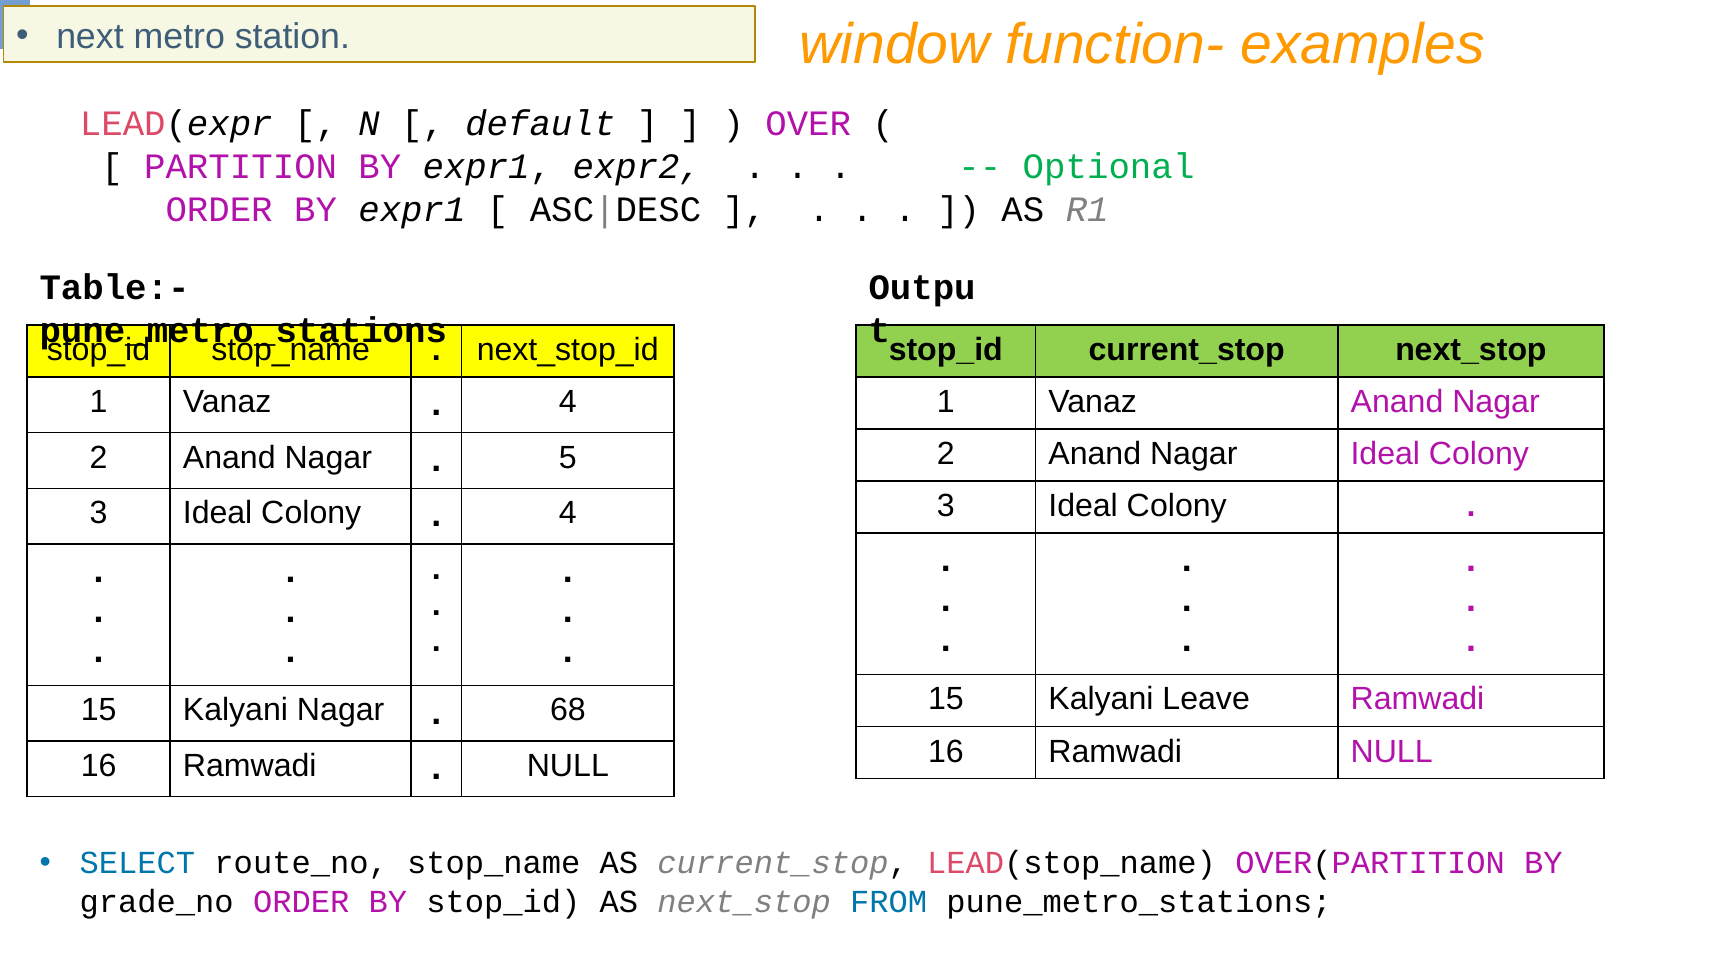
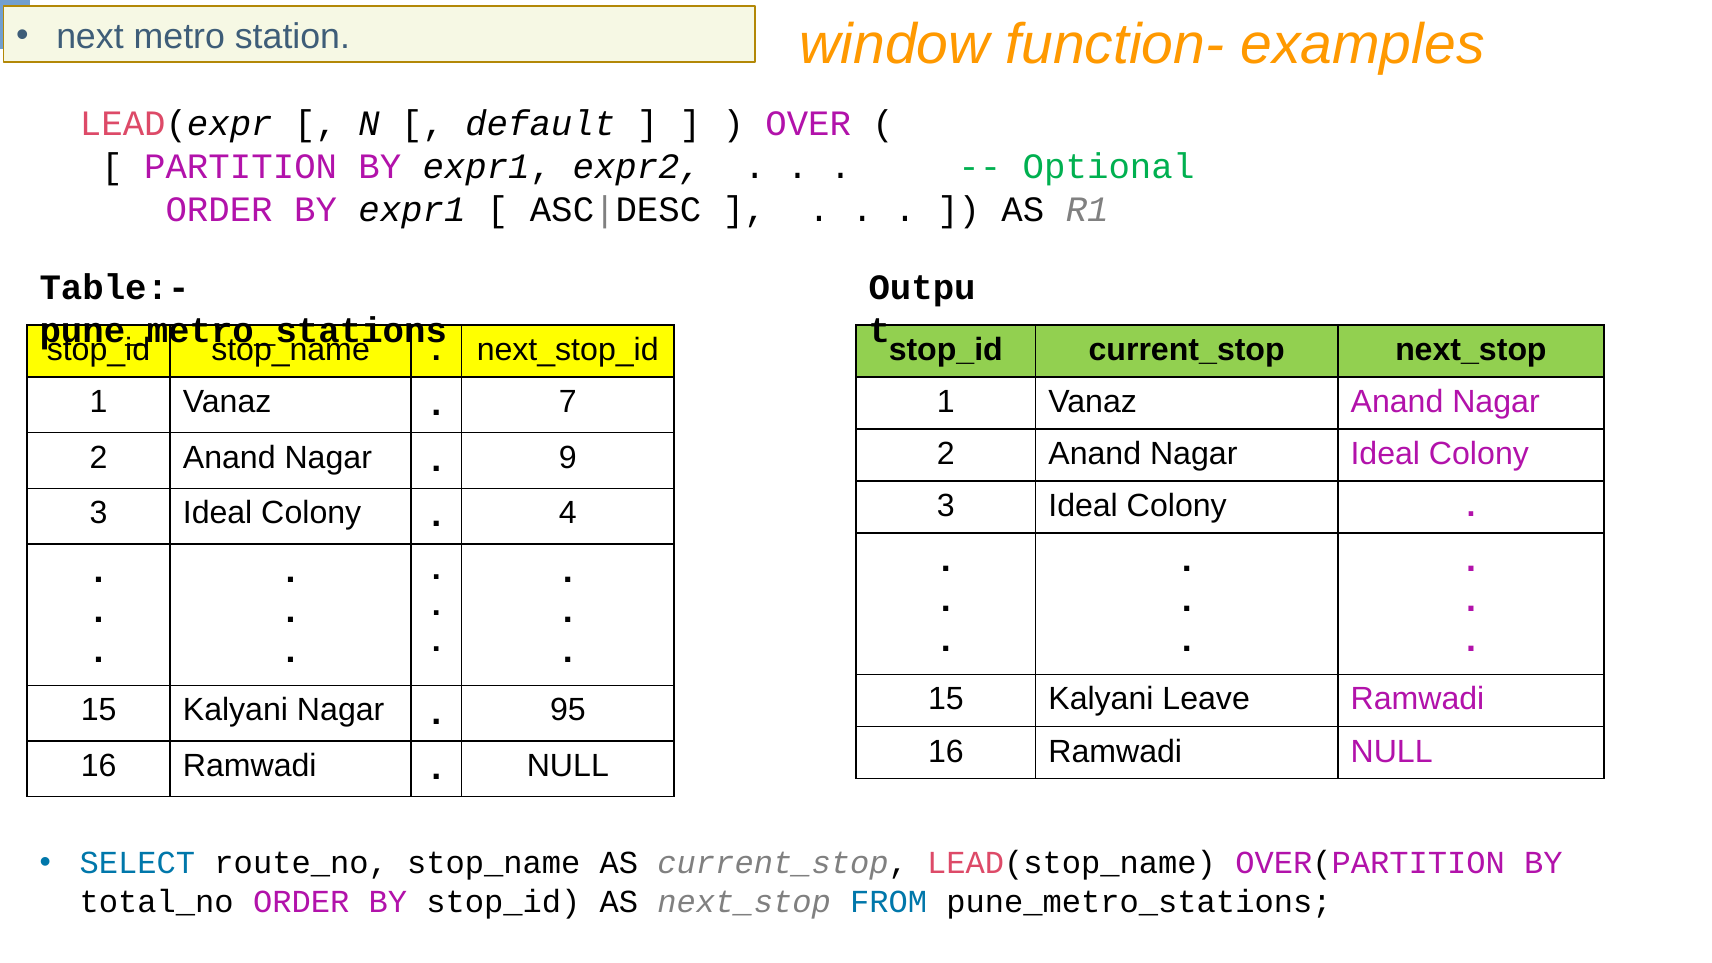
4: 4 -> 7 (568, 402)
5: 5 -> 9 (568, 458)
68: 68 -> 95 (568, 710)
grade_no: grade_no -> total_no (157, 902)
